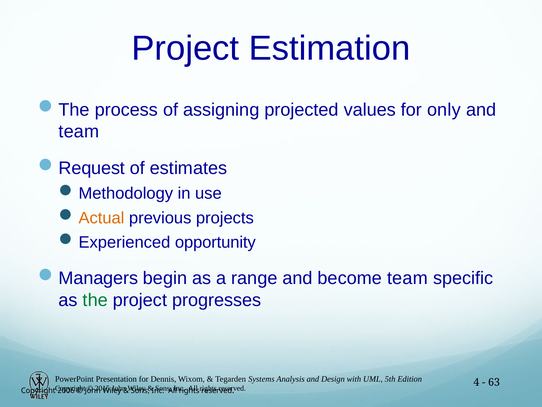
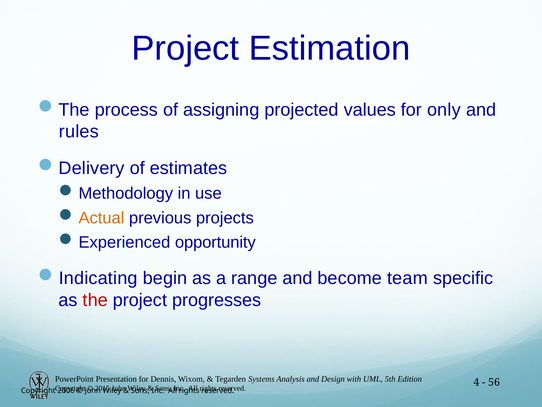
team: team -> rules (79, 131)
Request: Request -> Delivery (92, 168)
Managers: Managers -> Indicating (98, 278)
the colour: green -> red (95, 300)
63: 63 -> 56 (494, 382)
